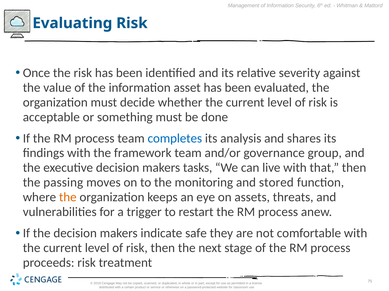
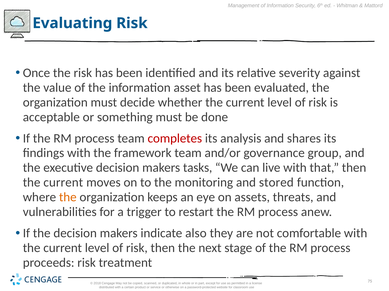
completes colour: blue -> red (175, 139)
passing: passing -> current (63, 183)
safe: safe -> also (196, 234)
